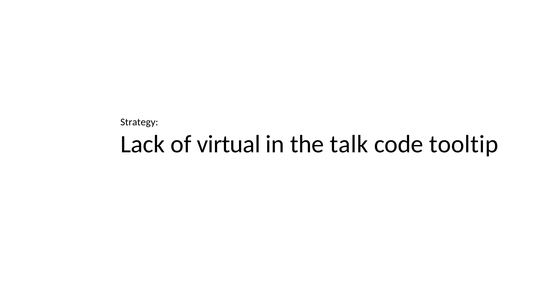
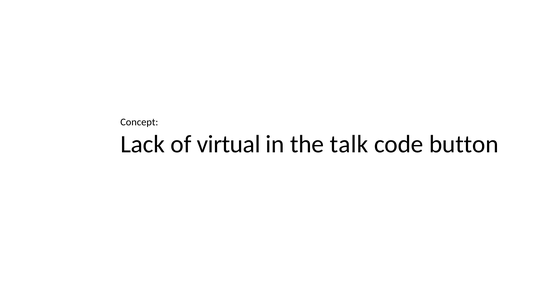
Strategy: Strategy -> Concept (139, 122)
tooltip: tooltip -> button (464, 144)
